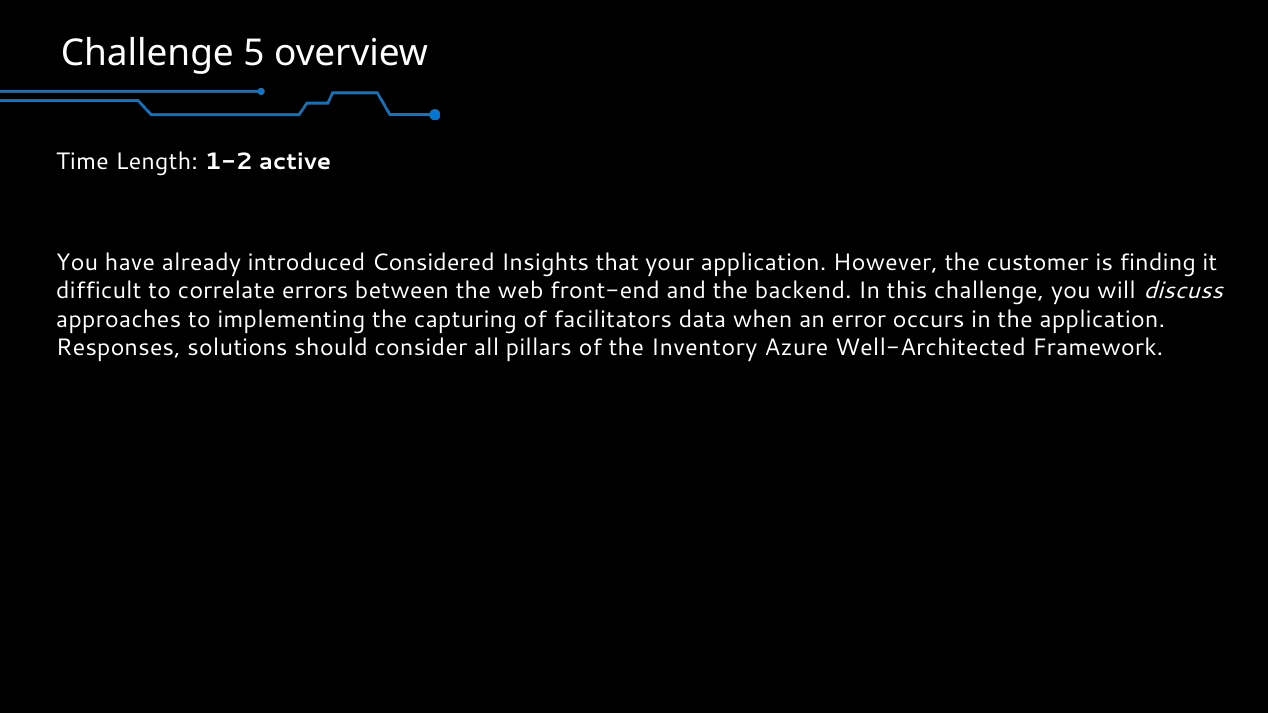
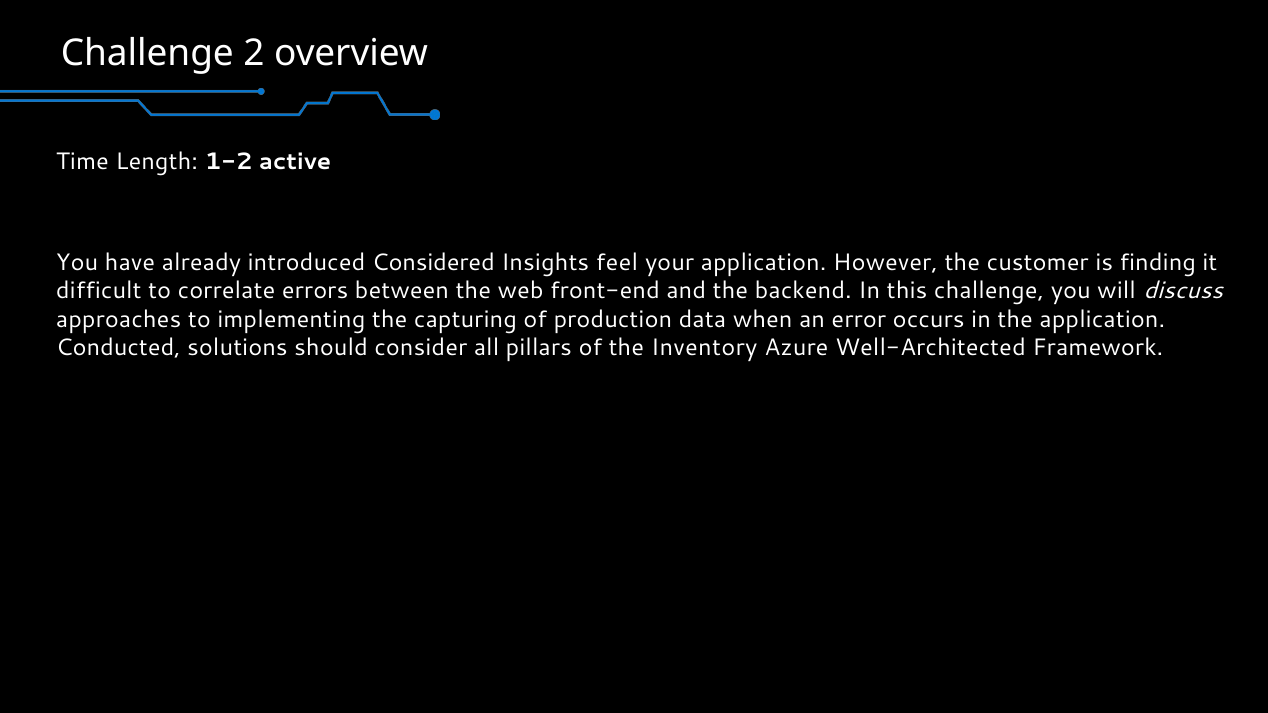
5: 5 -> 2 (254, 53)
that: that -> feel (617, 263)
facilitators: facilitators -> production (613, 320)
Responses: Responses -> Conducted (118, 348)
